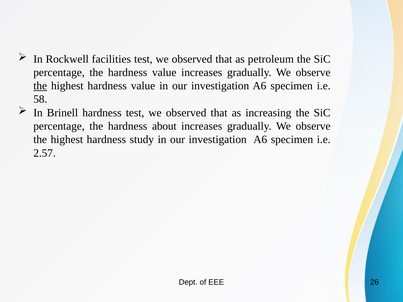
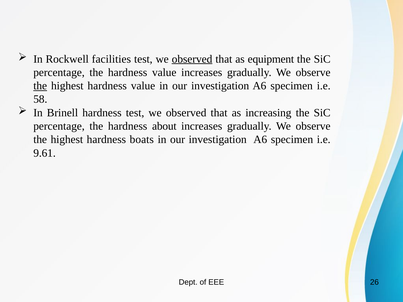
observed underline: none -> present (192, 59)
petroleum: petroleum -> equipment (271, 59)
study: study -> boats (142, 140)
2.57: 2.57 -> 9.61 (45, 153)
